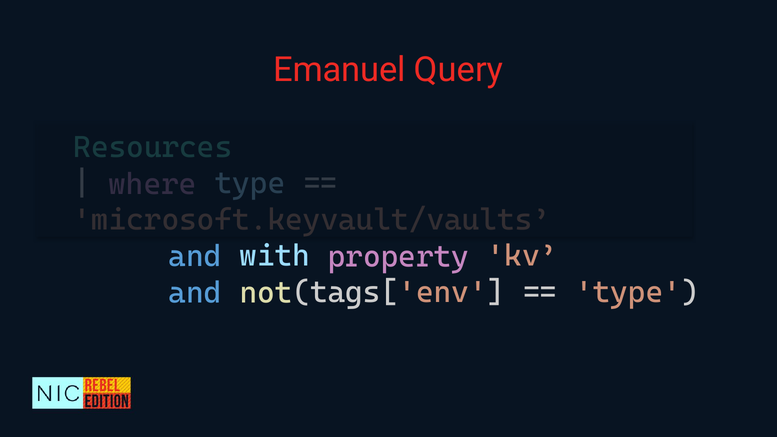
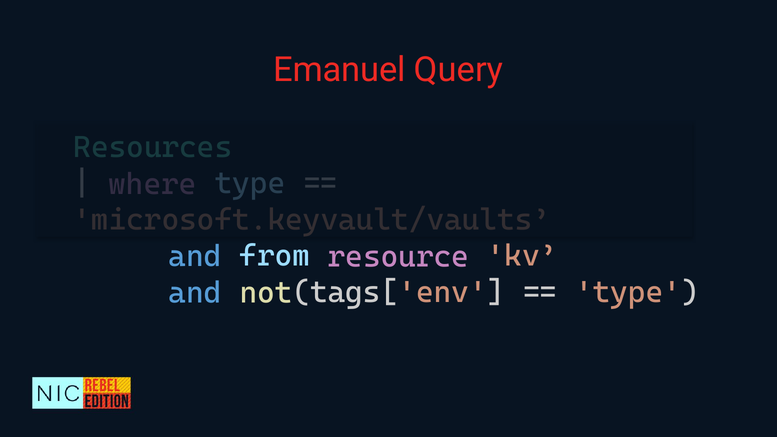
with: with -> from (275, 256)
property: property -> resource (398, 257)
